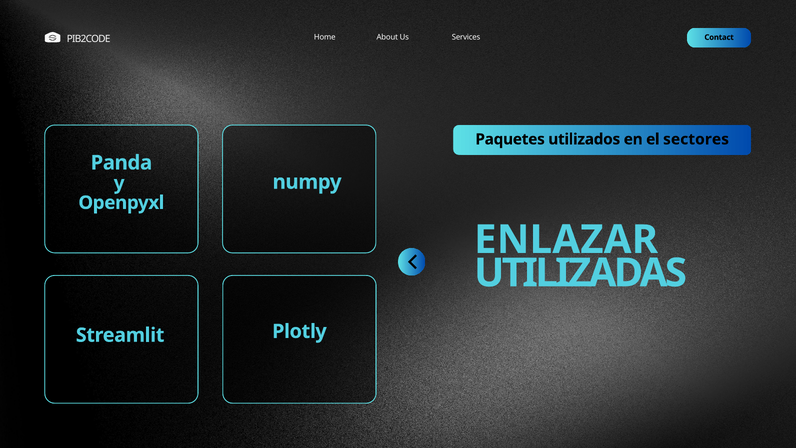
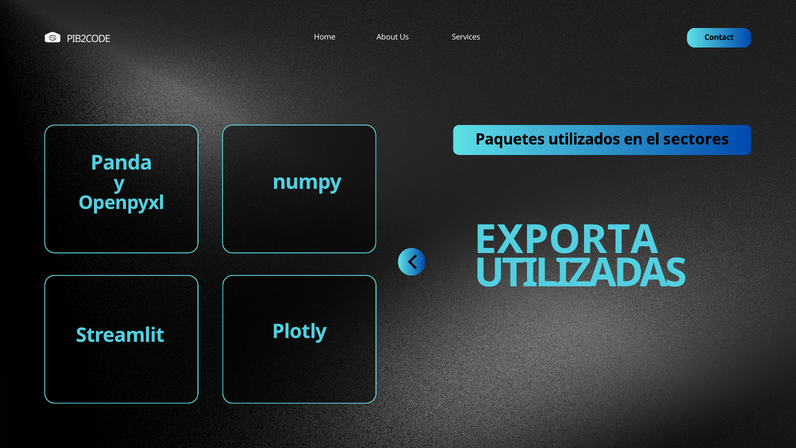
ENLAZAR: ENLAZAR -> EXPORTA (566, 240)
